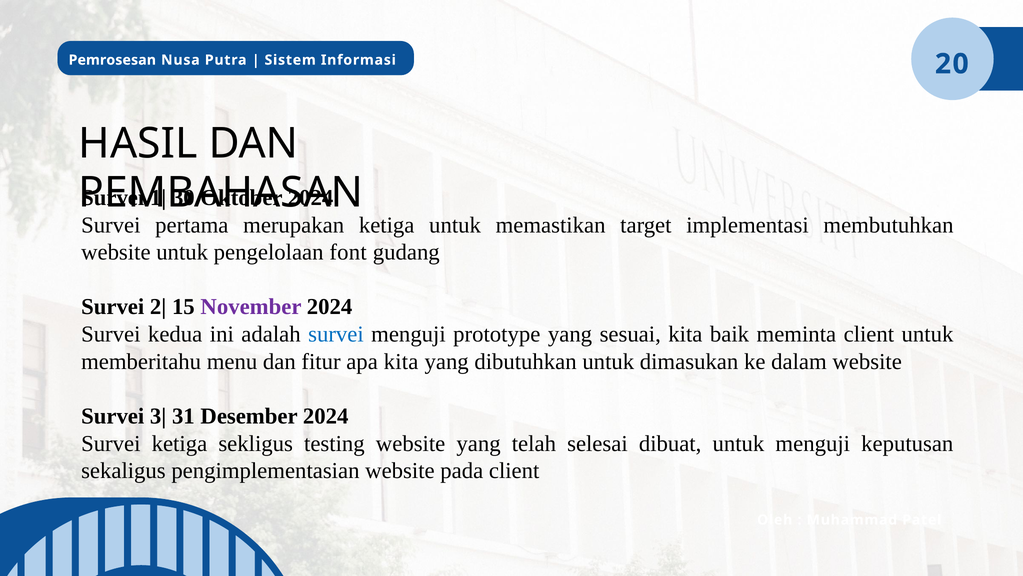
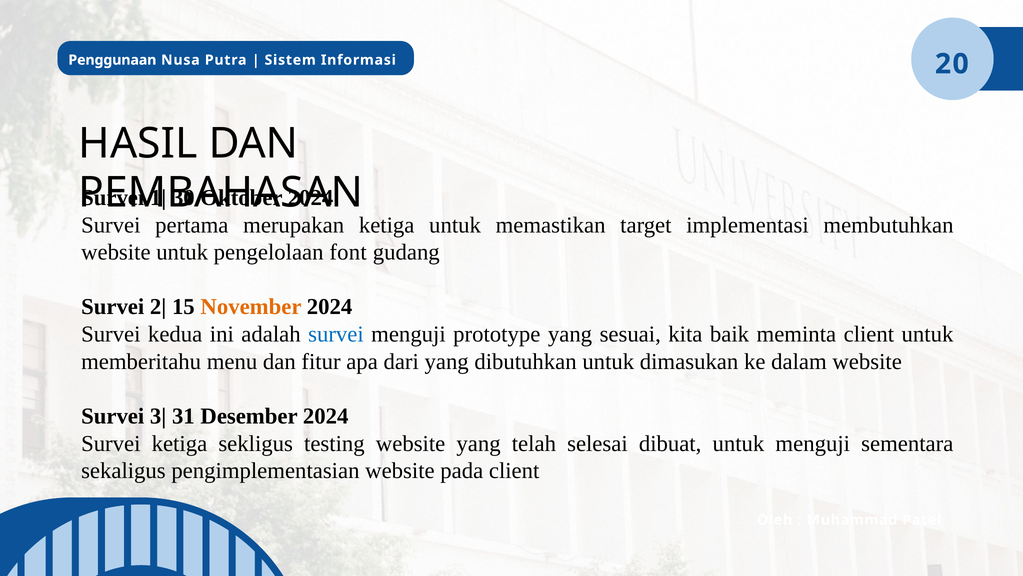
Pemrosesan: Pemrosesan -> Penggunaan (112, 60)
November colour: purple -> orange (251, 307)
apa kita: kita -> dari (401, 361)
keputusan: keputusan -> sementara (907, 443)
